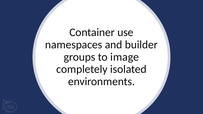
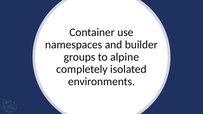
image: image -> alpine (125, 57)
